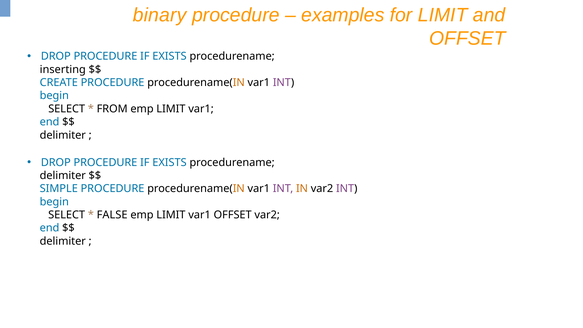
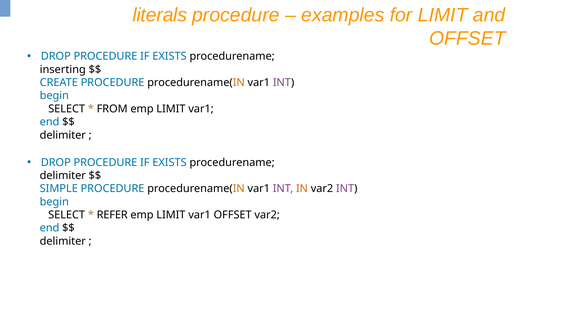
binary: binary -> literals (160, 15)
FALSE: FALSE -> REFER (112, 215)
